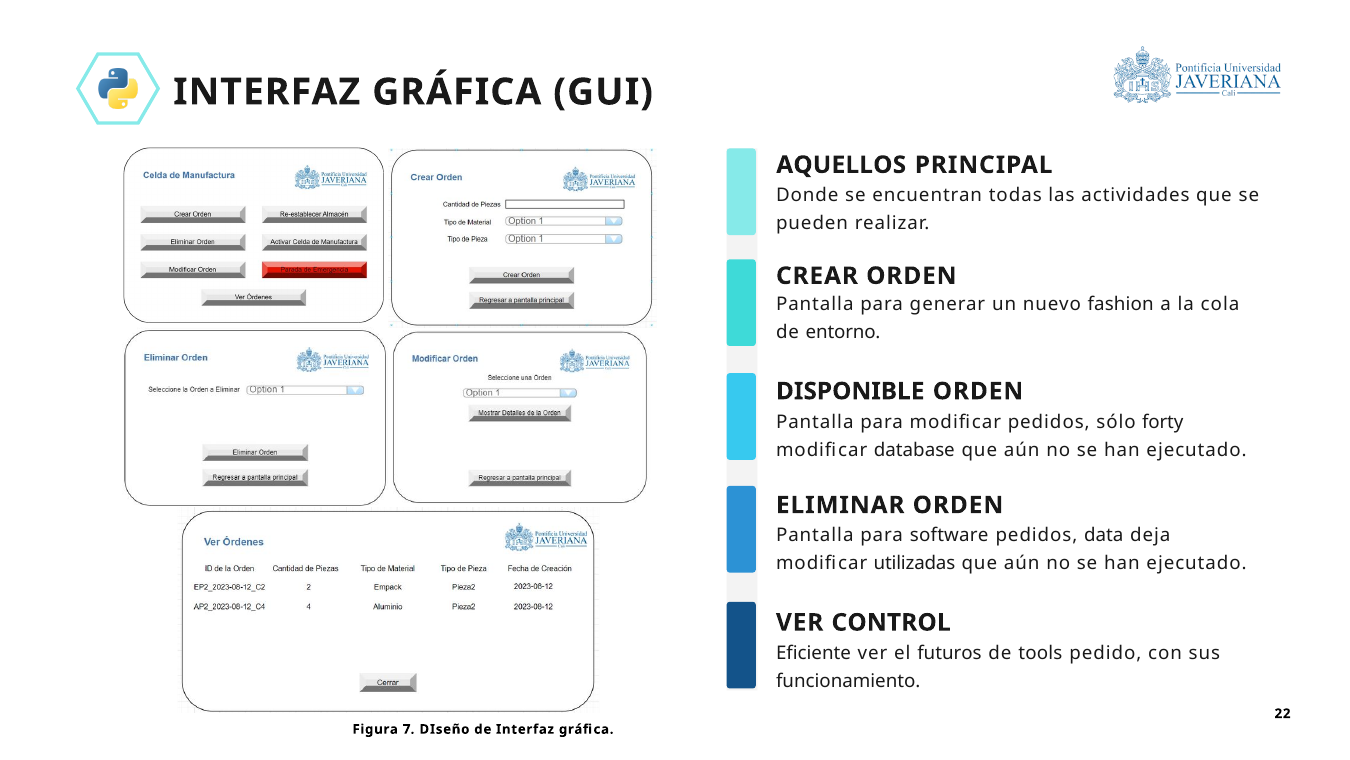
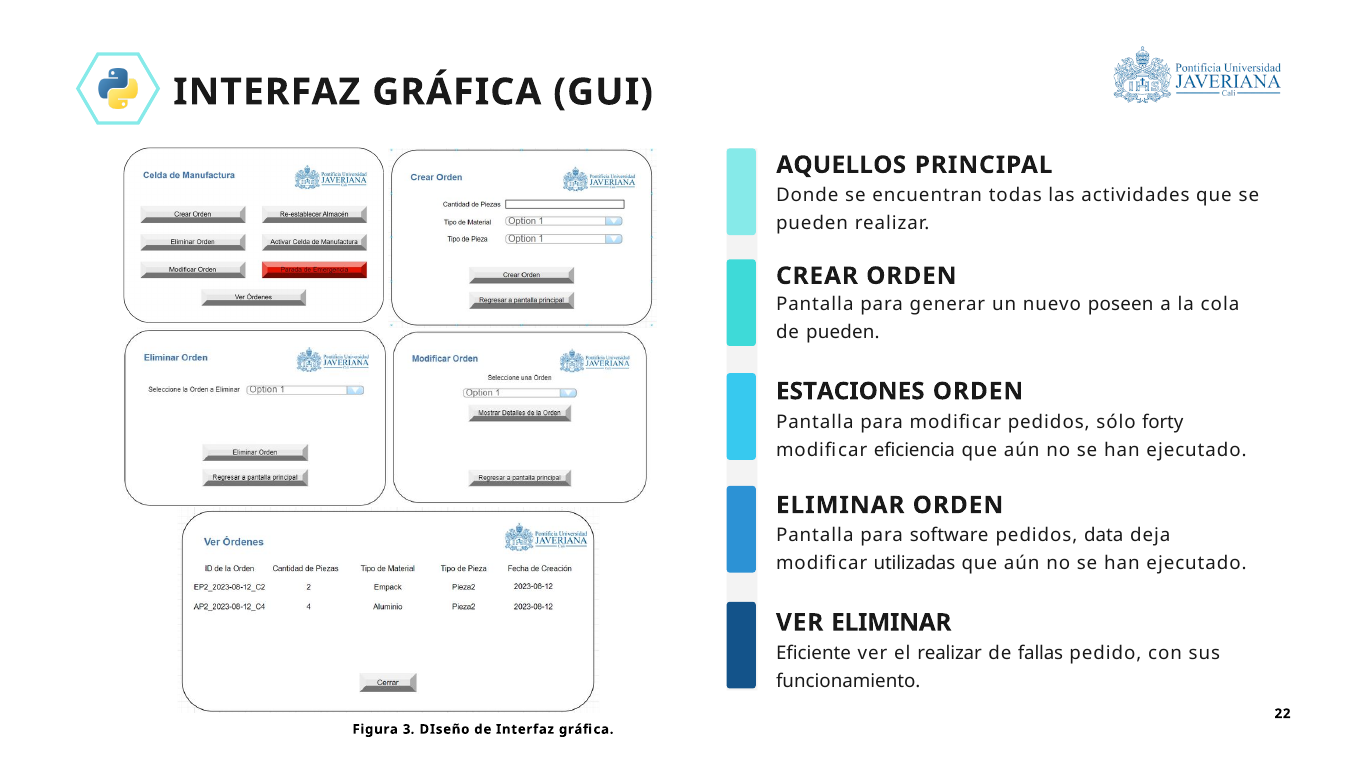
fashion: fashion -> poseen (1121, 304)
de entorno: entorno -> pueden (843, 332)
DISPONIBLE: DISPONIBLE -> ESTACIONES (850, 391)
database: database -> eficiencia (914, 450)
VER CONTROL: CONTROL -> ELIMINAR (891, 622)
el futuros: futuros -> realizar (950, 653)
tools: tools -> fallas (1041, 653)
7: 7 -> 3 (409, 729)
